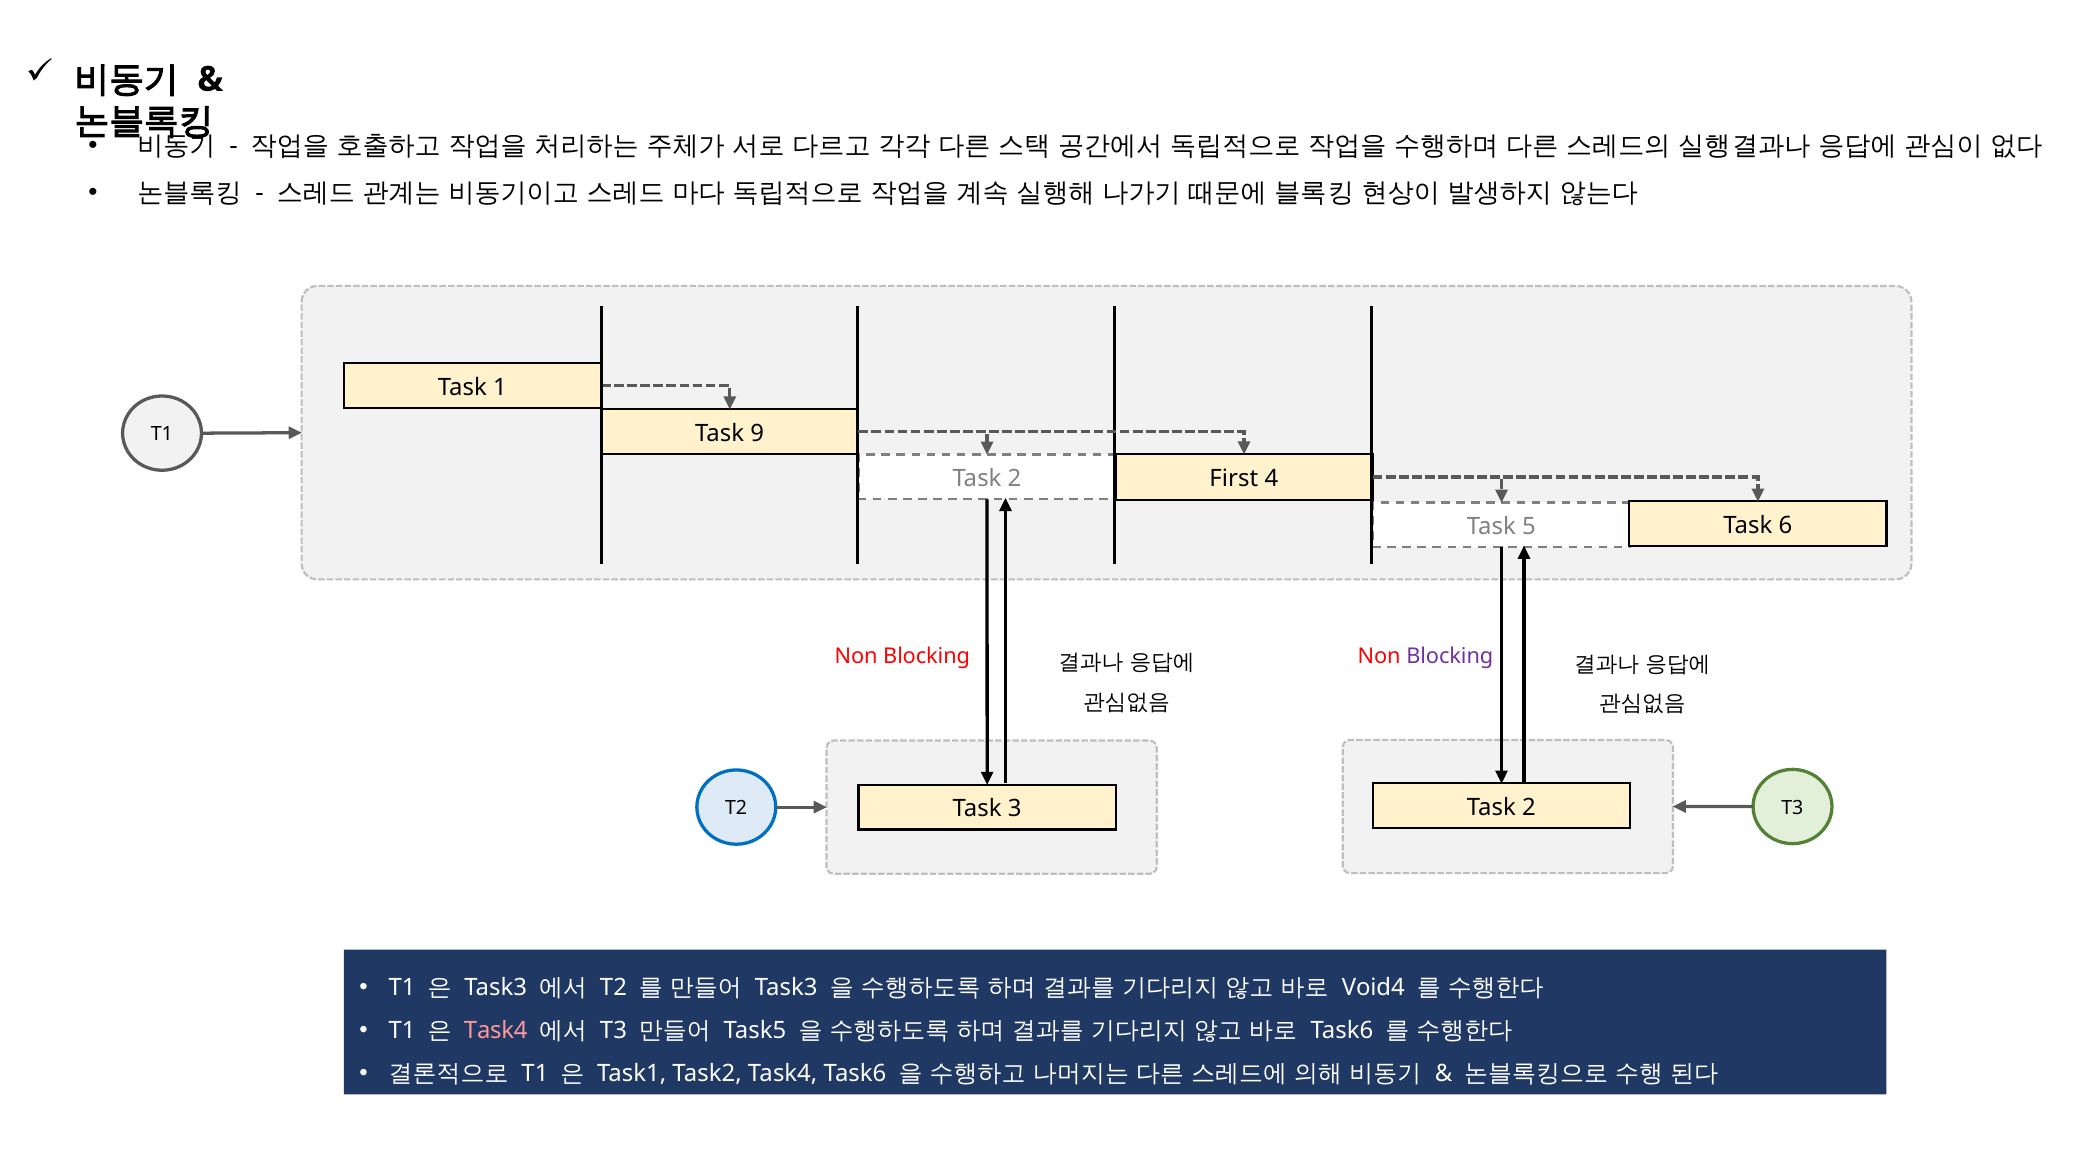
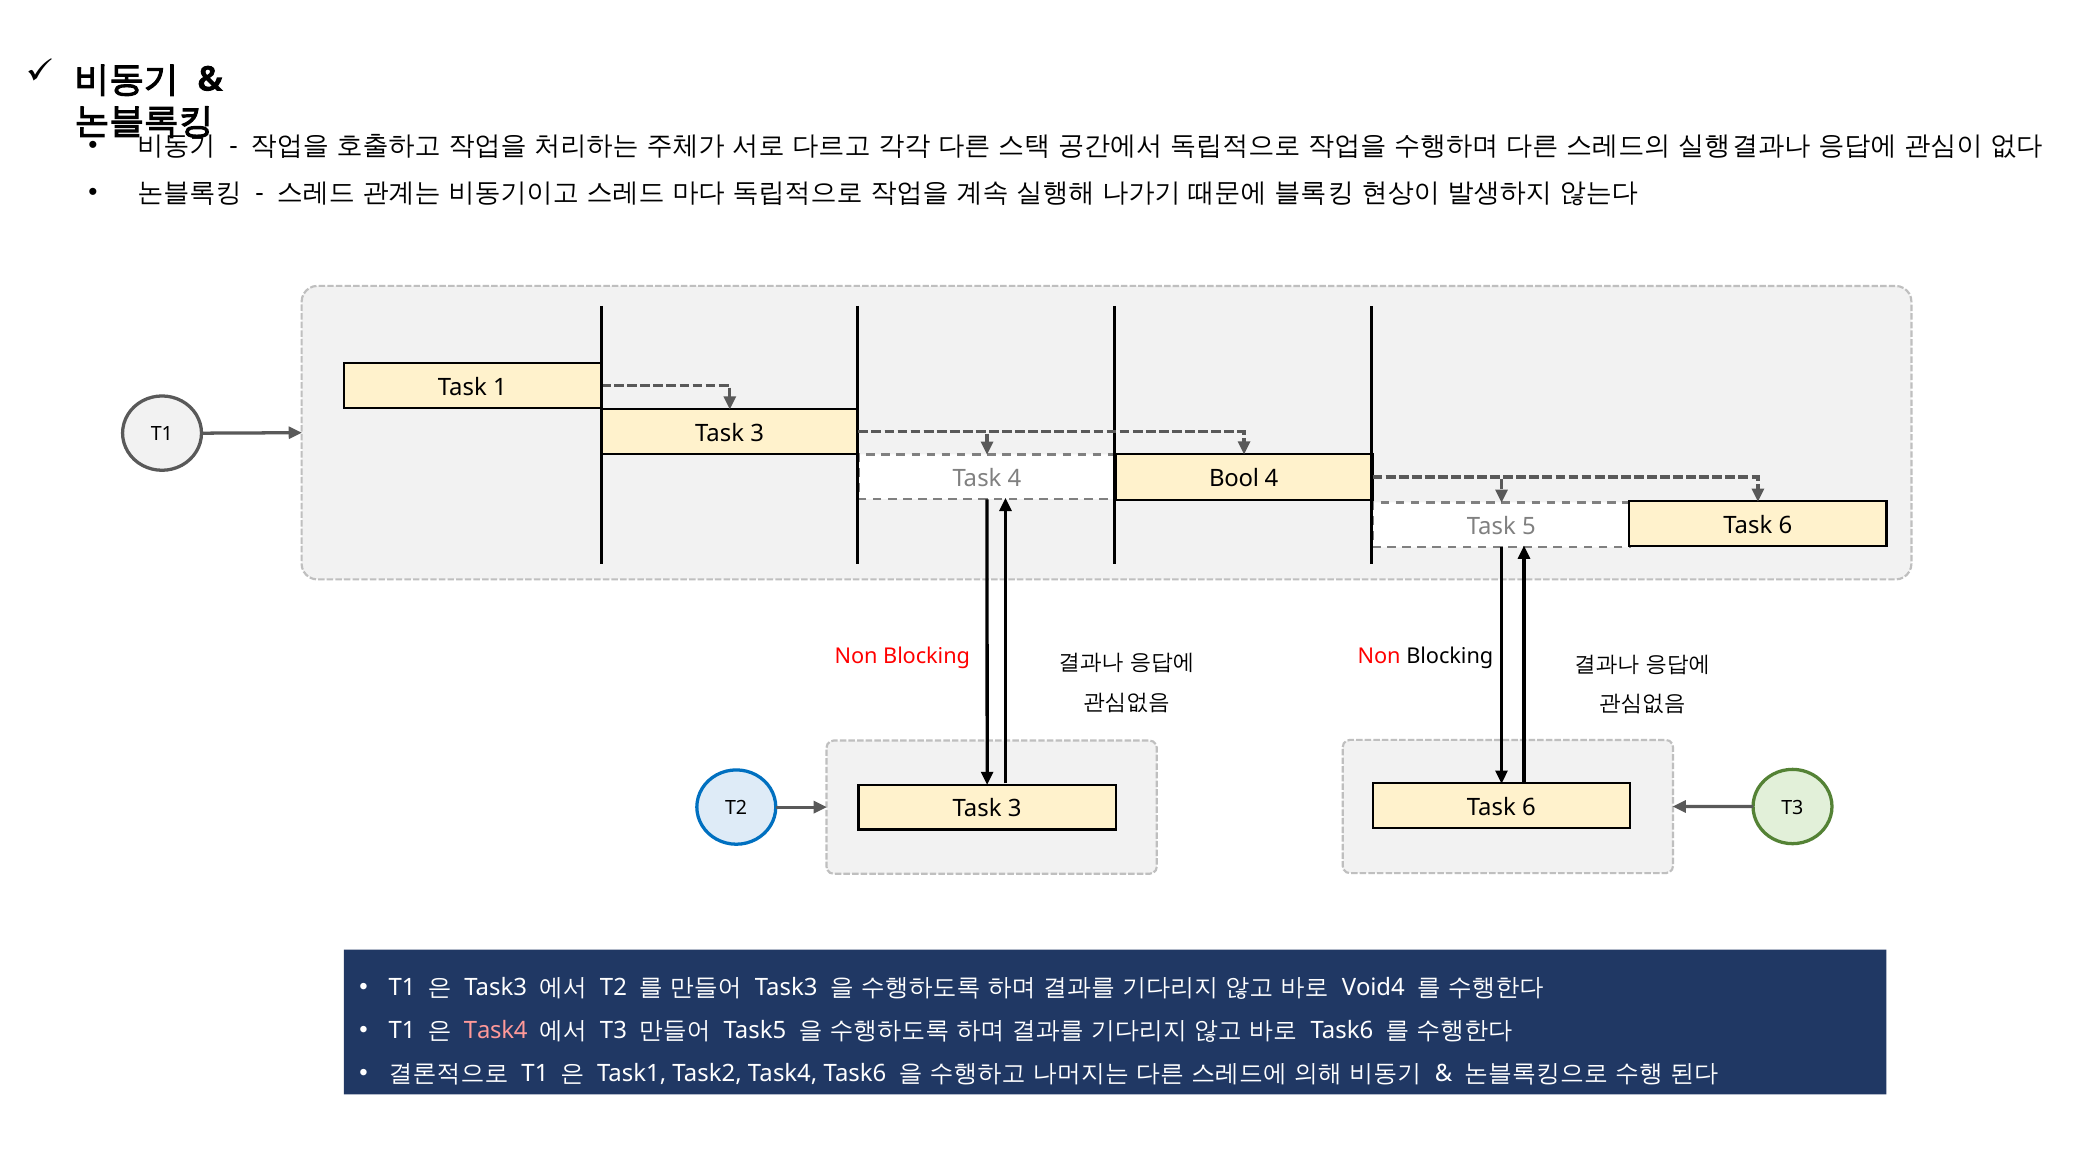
T1 Task 9: 9 -> 3 (757, 433)
2: 2 -> 4 (1015, 479)
First: First -> Bool (1234, 479)
Blocking colour: purple -> black (1450, 656)
2: 2 -> 6 (1529, 807)
